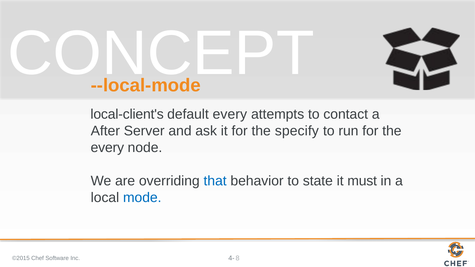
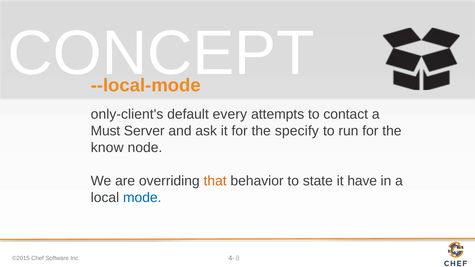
local-client's: local-client's -> only-client's (127, 114)
After: After -> Must (105, 131)
every: every -> know (107, 148)
that colour: blue -> orange (215, 181)
must: must -> have (362, 181)
